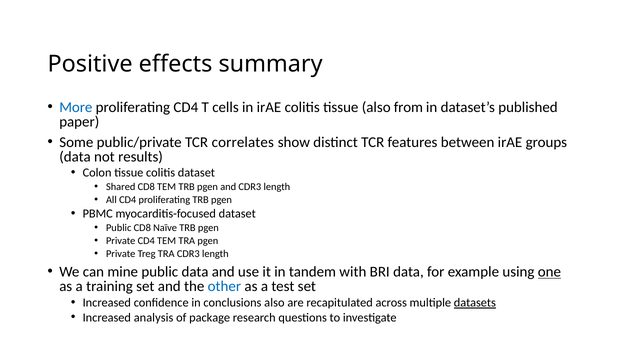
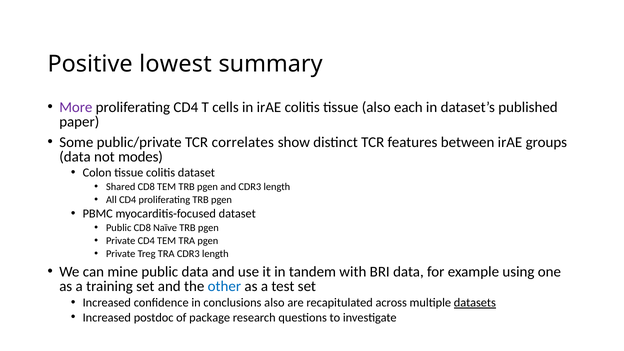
effects: effects -> lowest (175, 64)
More colour: blue -> purple (76, 107)
from: from -> each (408, 107)
results: results -> modes (141, 157)
one underline: present -> none (549, 272)
analysis: analysis -> postdoc (154, 318)
